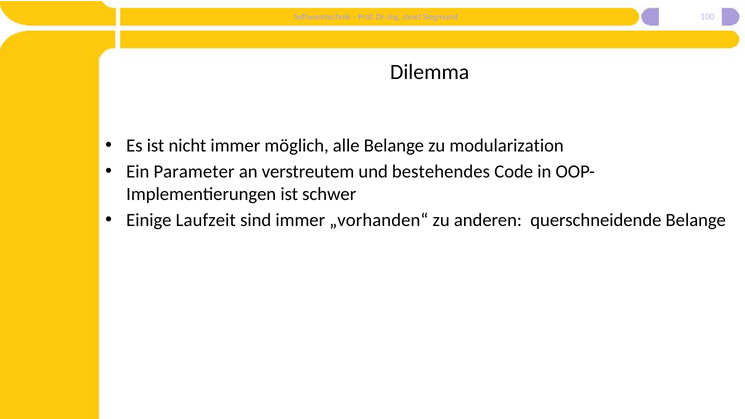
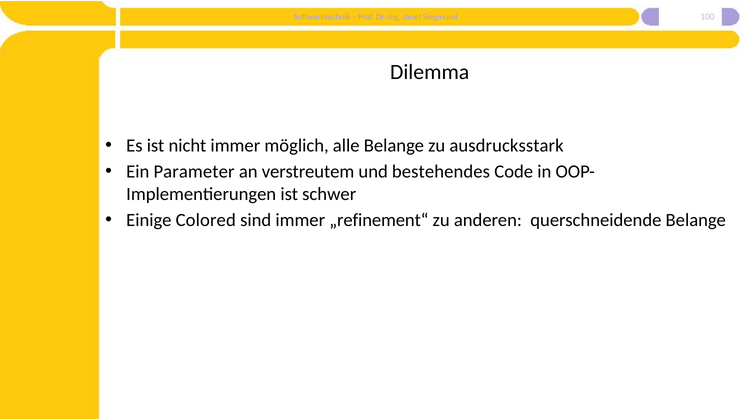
modularization: modularization -> ausdrucksstark (507, 146)
Laufzeit: Laufzeit -> Colored (206, 220)
„vorhanden“: „vorhanden“ -> „refinement“ (379, 220)
